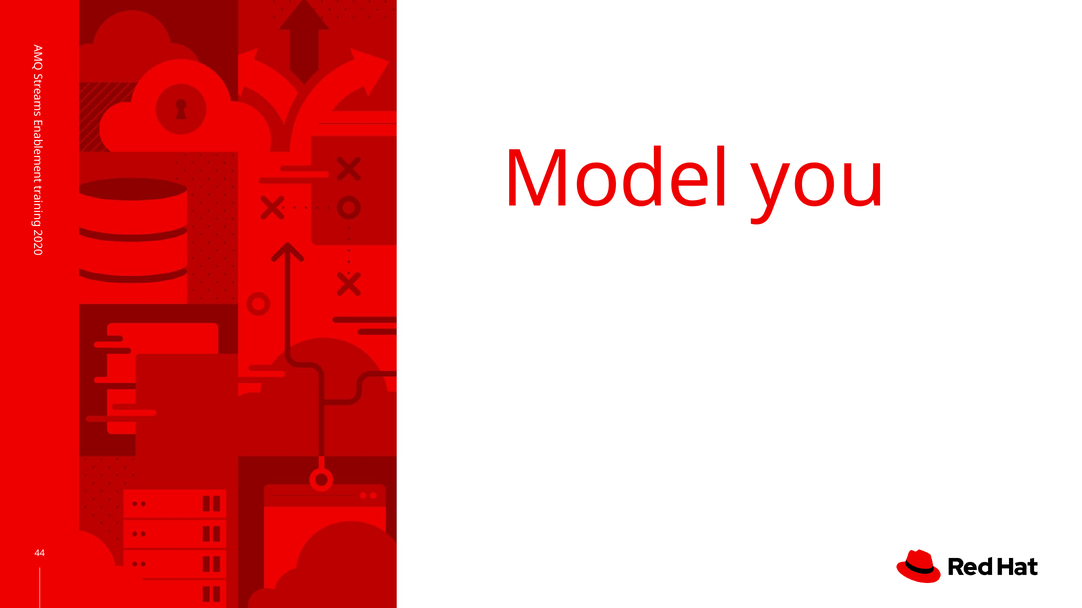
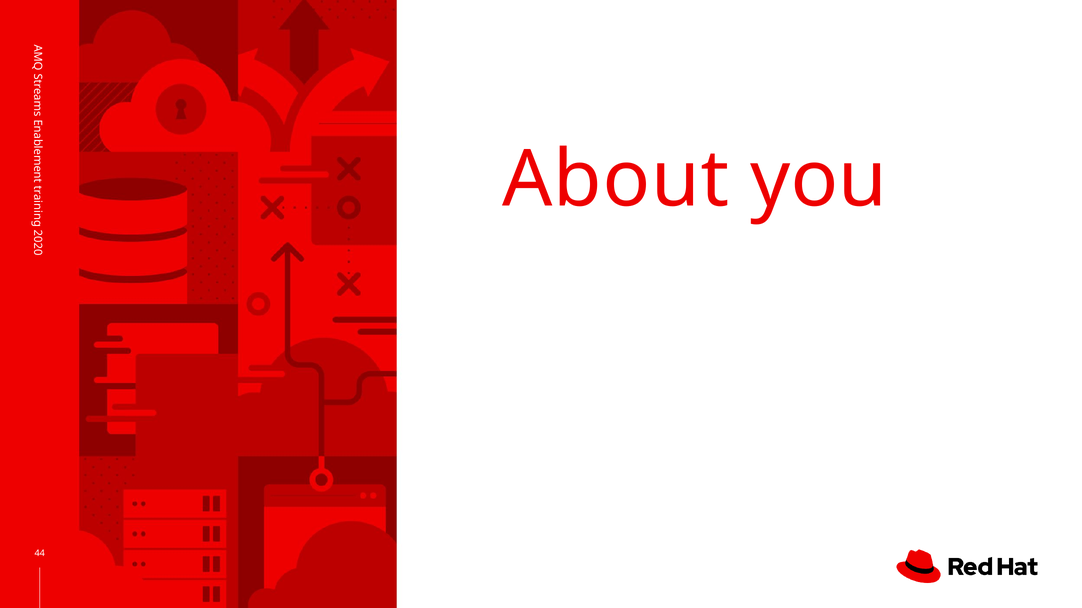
Model: Model -> About (616, 180)
